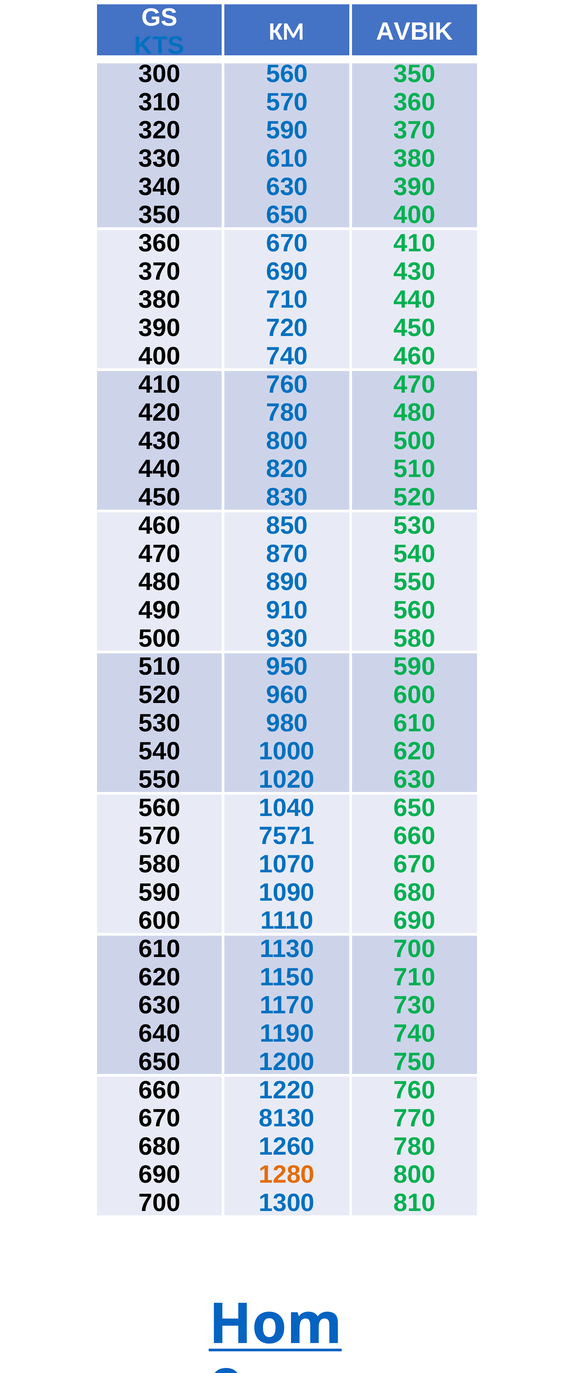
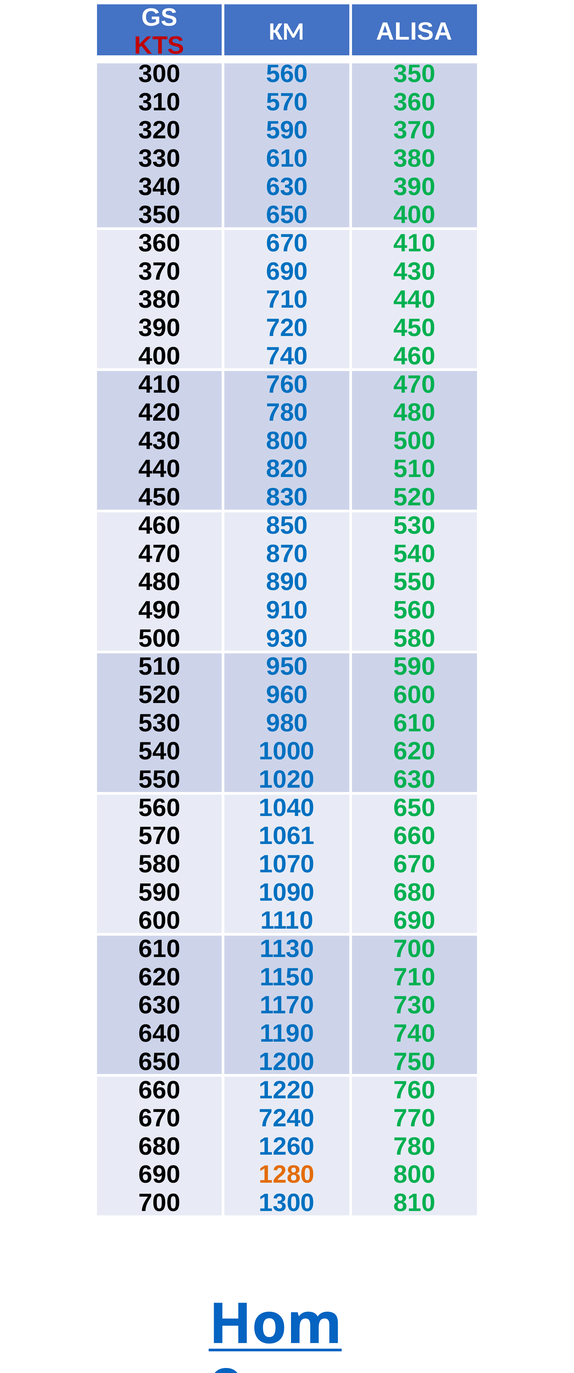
AVBIK: AVBIK -> ALISA (414, 32)
KTS colour: blue -> red (159, 46)
7571: 7571 -> 1061 (287, 836)
8130: 8130 -> 7240 (287, 1119)
